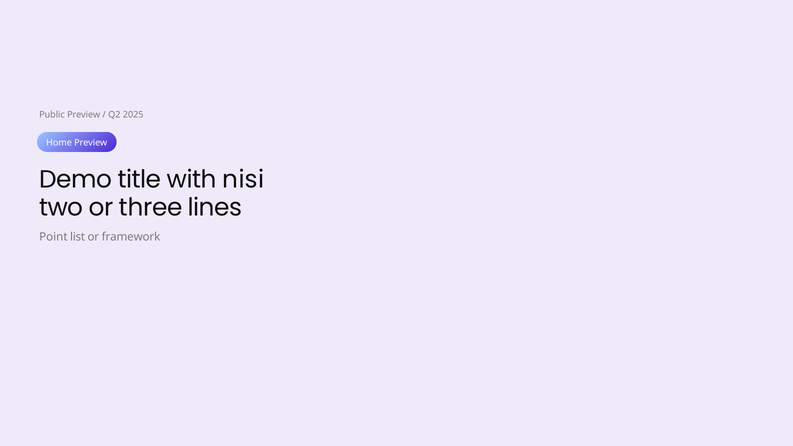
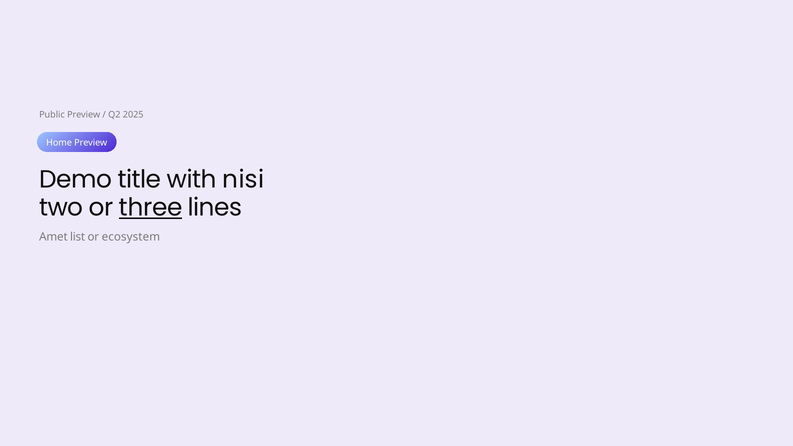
three underline: none -> present (151, 208)
Point: Point -> Amet (53, 237)
framework: framework -> ecosystem (131, 237)
